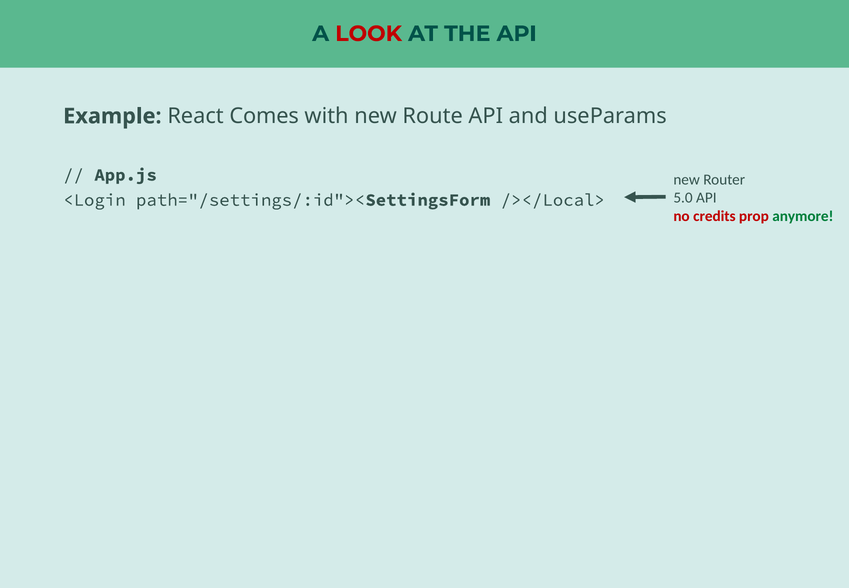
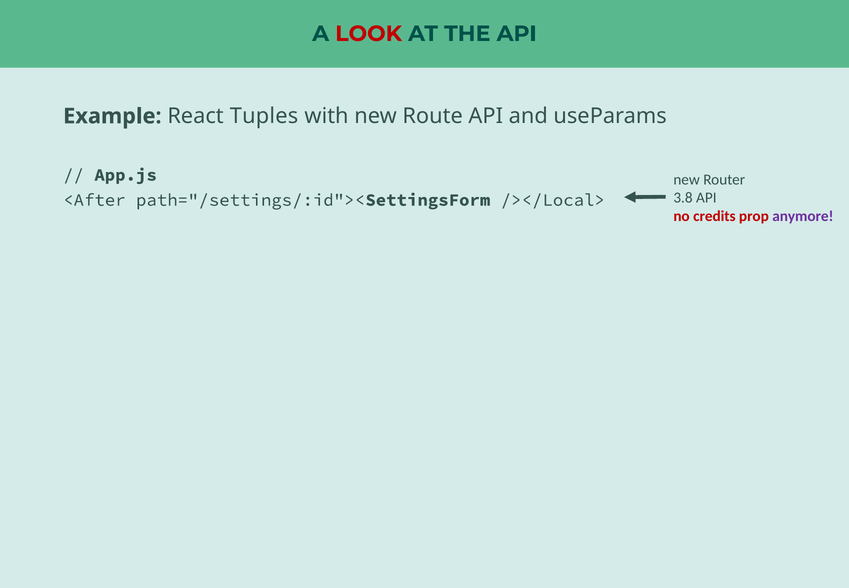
Comes: Comes -> Tuples (264, 116)
5.0: 5.0 -> 3.8 (683, 198)
<Login: <Login -> <After (94, 200)
anymore colour: green -> purple (803, 216)
